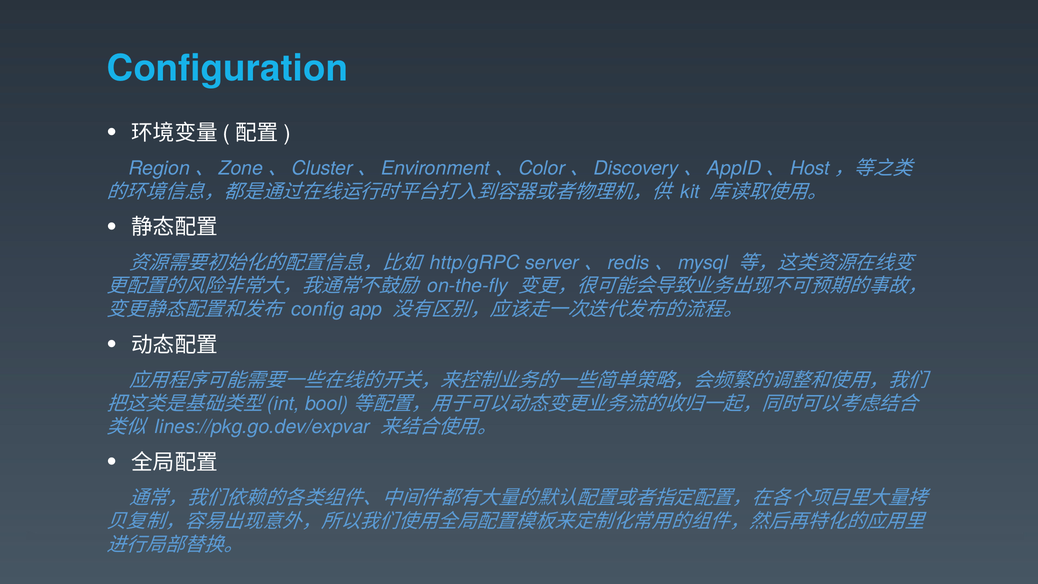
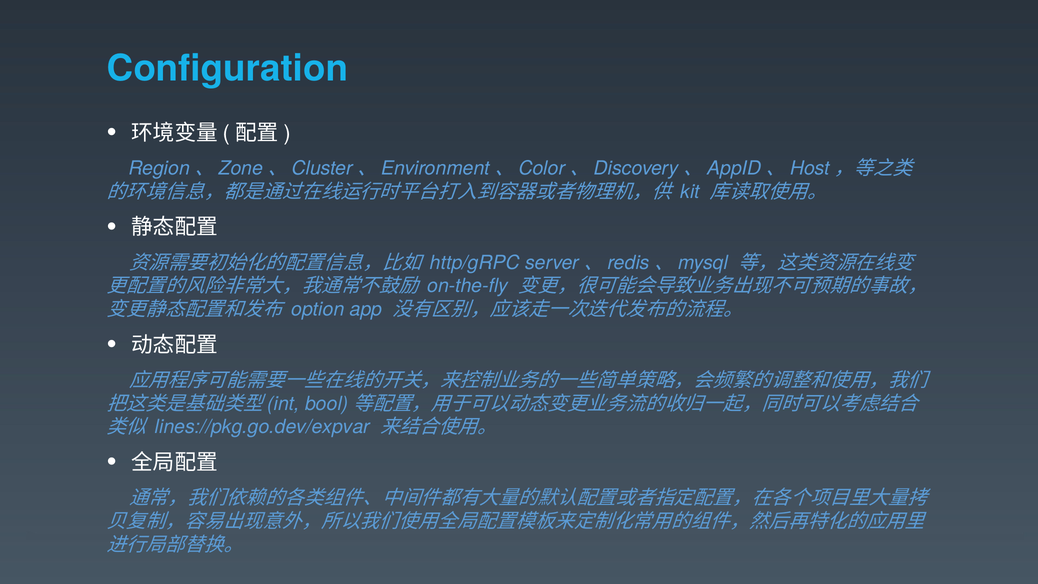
config: config -> option (318, 309)
